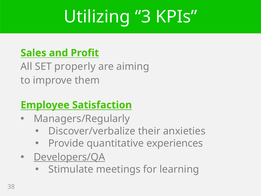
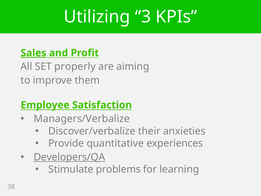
Sales underline: none -> present (33, 53)
Managers/Regularly: Managers/Regularly -> Managers/Verbalize (82, 119)
meetings: meetings -> problems (118, 169)
